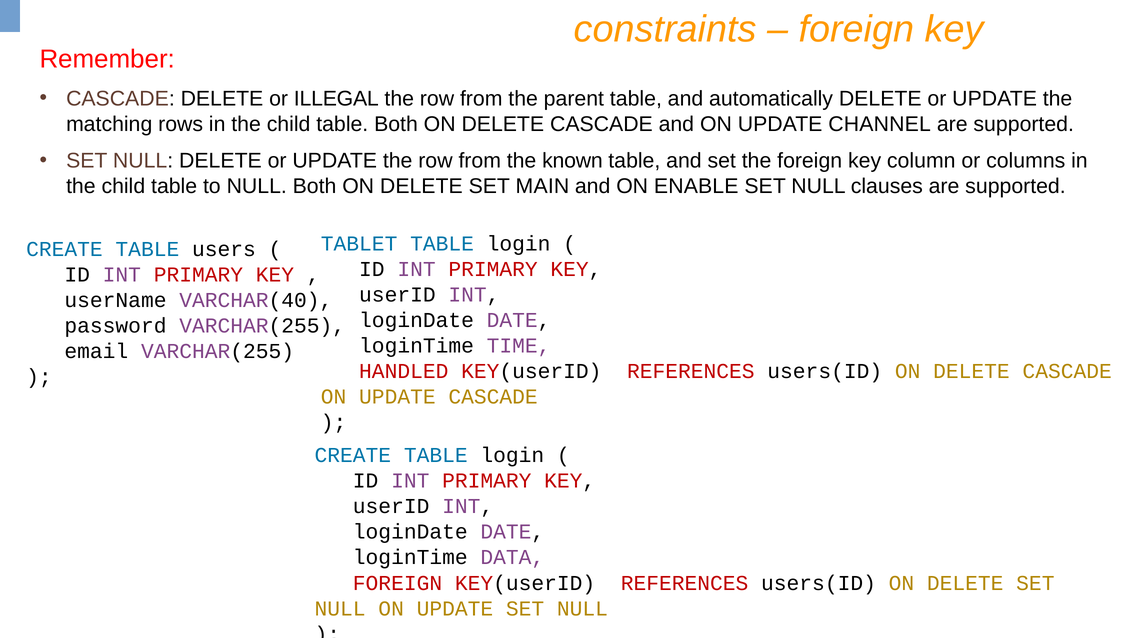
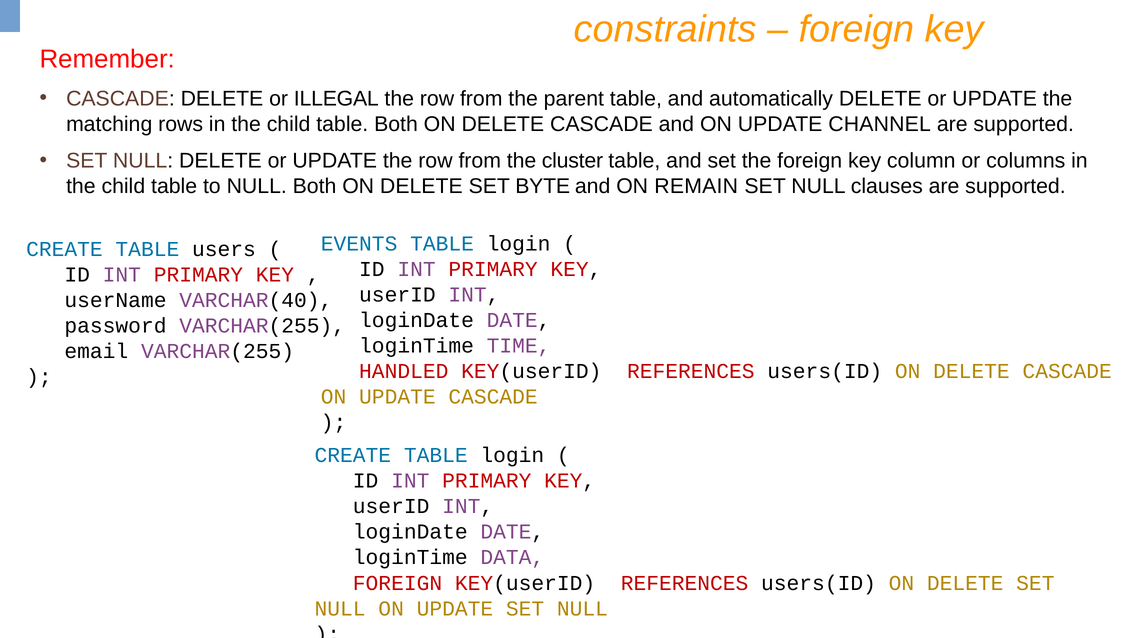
known: known -> cluster (572, 161)
MAIN: MAIN -> BYTE (543, 186)
ENABLE: ENABLE -> REMAIN (696, 186)
TABLET: TABLET -> EVENTS (359, 244)
